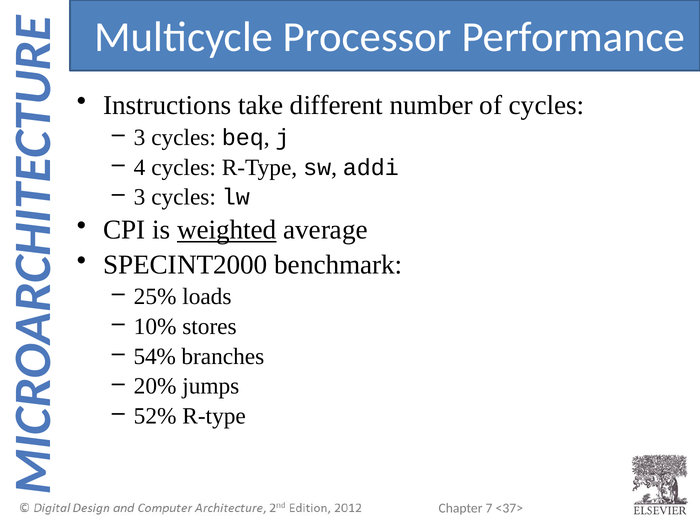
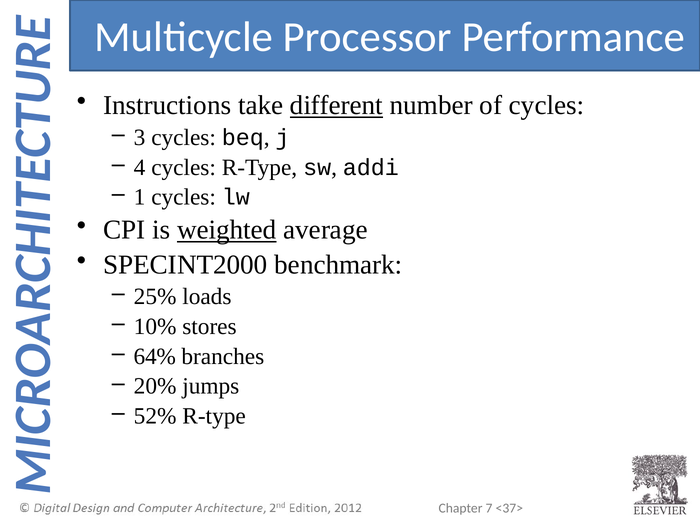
different underline: none -> present (336, 105)
3: 3 -> 1 (140, 197)
54%: 54% -> 64% (155, 356)
